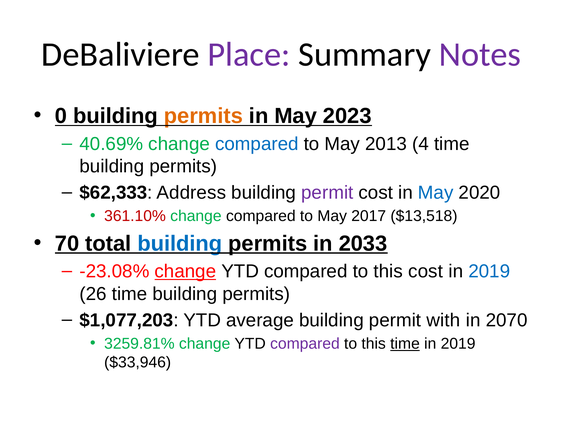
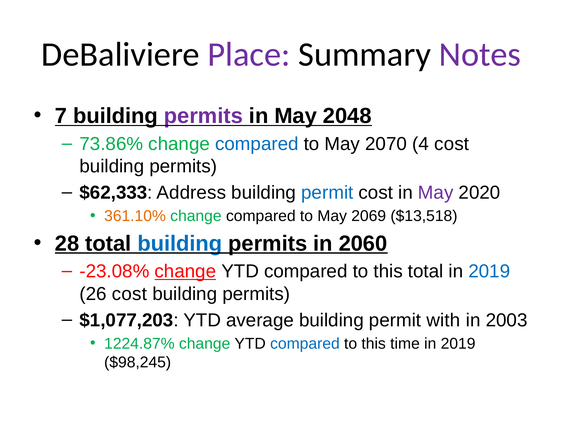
0: 0 -> 7 (61, 116)
permits colour: orange -> purple (203, 116)
2023: 2023 -> 2048 (347, 116)
40.69%: 40.69% -> 73.86% (111, 144)
2013: 2013 -> 2070 (386, 144)
4 time: time -> cost (452, 144)
permit colour: purple -> blue (327, 193)
May colour: blue -> purple (436, 193)
361.10% colour: red -> orange (135, 216)
2017: 2017 -> 2069 (369, 216)
70: 70 -> 28 (67, 244)
2033: 2033 -> 2060 (363, 244)
this cost: cost -> total (426, 272)
26 time: time -> cost (129, 294)
2070: 2070 -> 2003 (507, 320)
3259.81%: 3259.81% -> 1224.87% (139, 344)
compared colour: purple -> blue (305, 344)
time underline: present -> none (405, 344)
$33,946: $33,946 -> $98,245 (138, 363)
